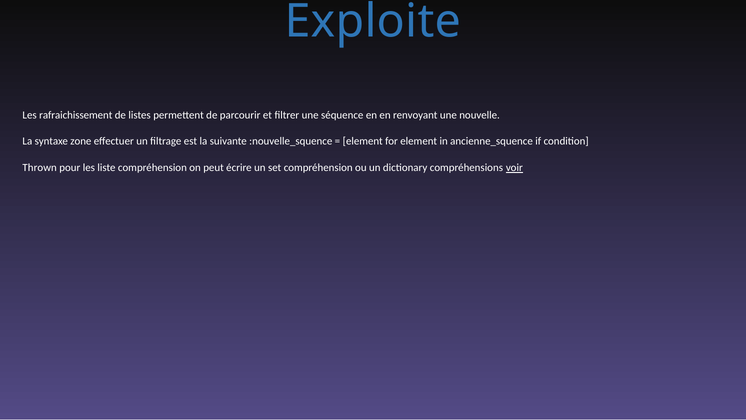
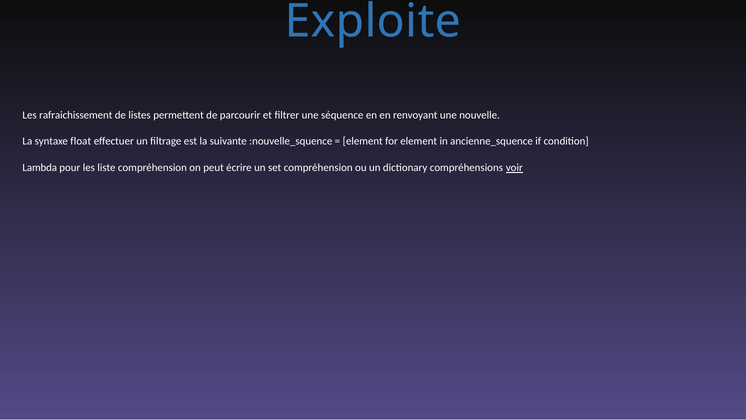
zone: zone -> float (81, 141)
Thrown: Thrown -> Lambda (40, 167)
